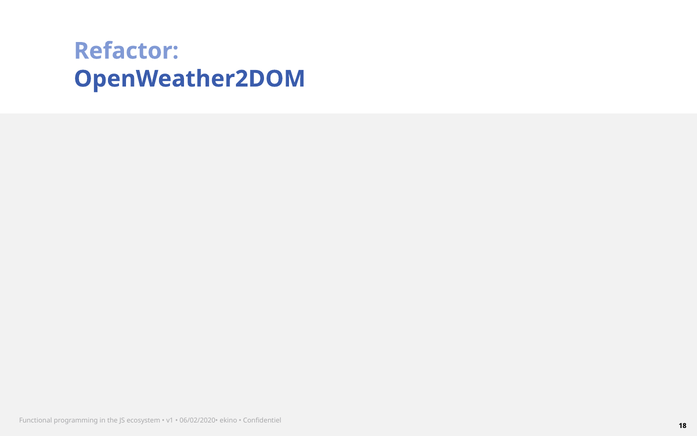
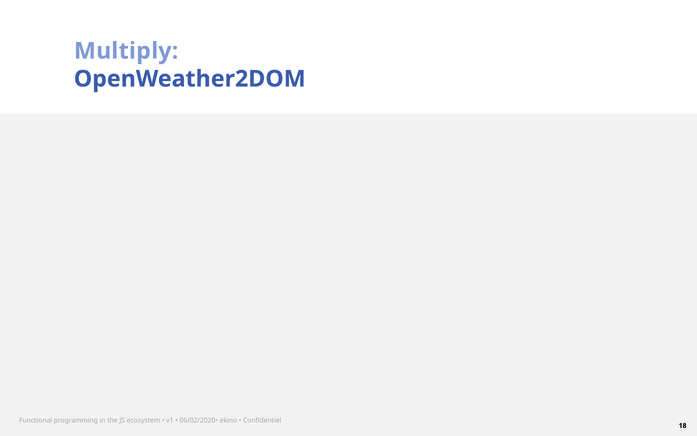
Refactor: Refactor -> Multiply (126, 51)
